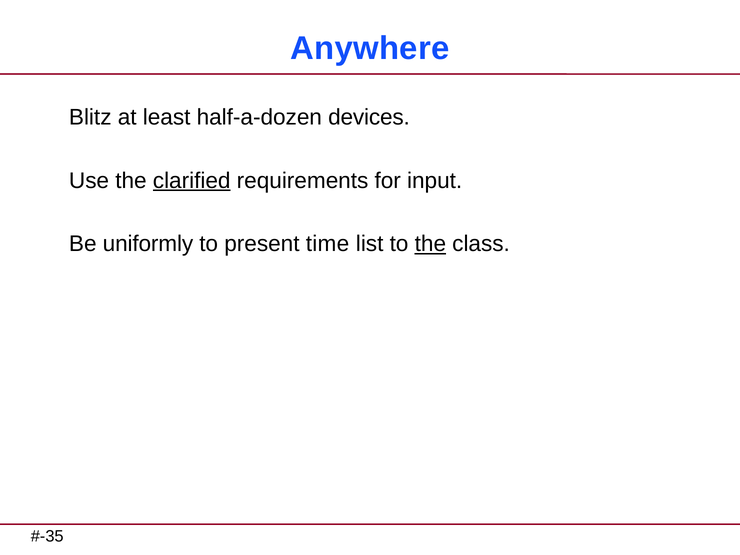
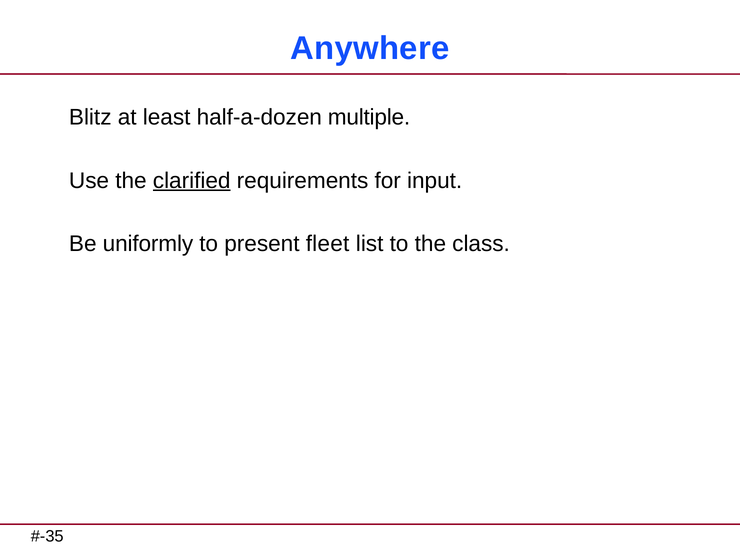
devices: devices -> multiple (369, 117)
time: time -> fleet (328, 244)
the underline: present -> none (430, 244)
